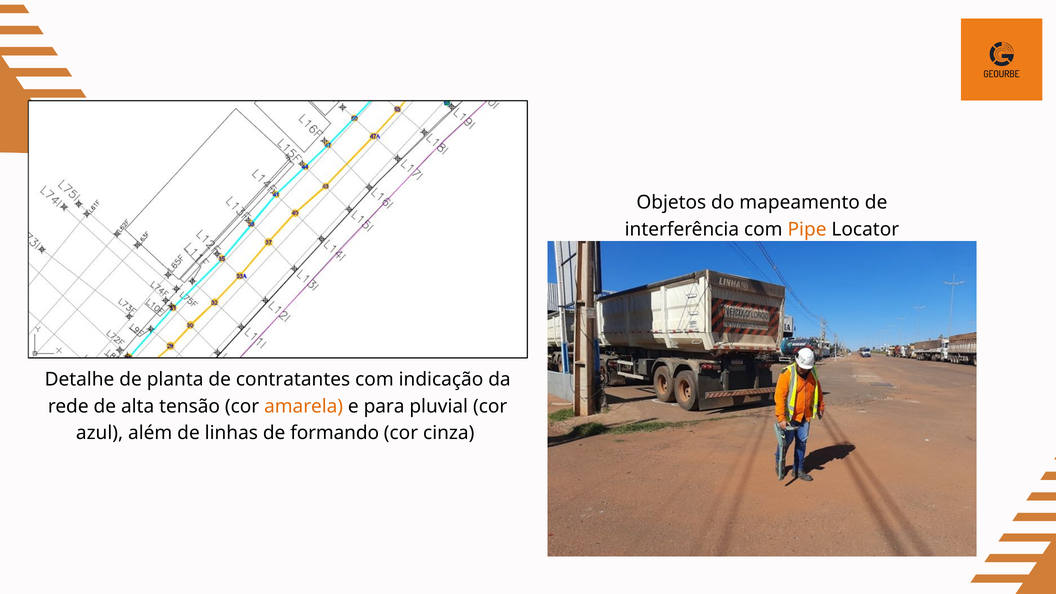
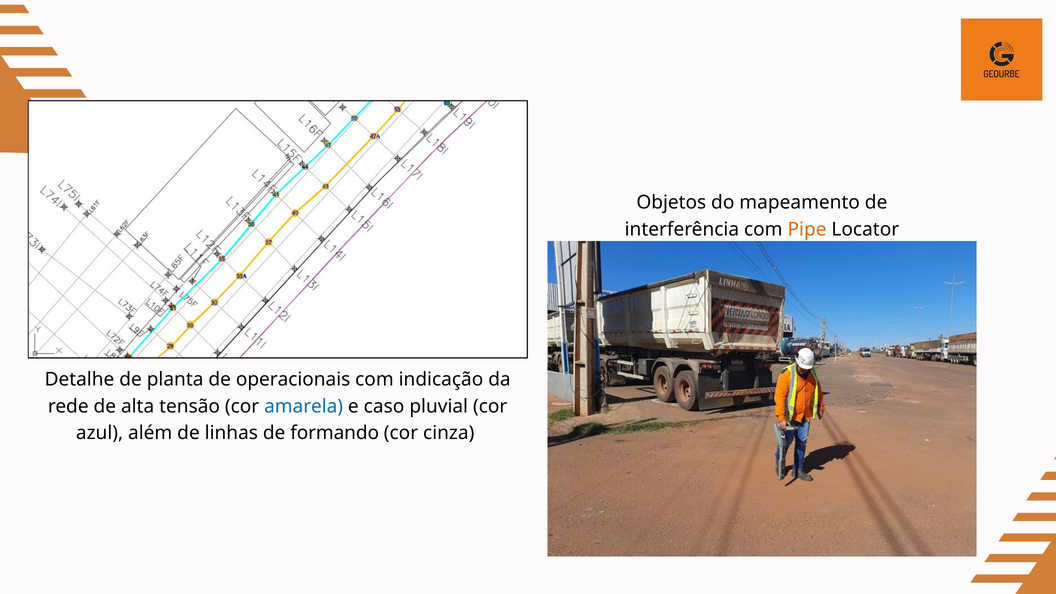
contratantes: contratantes -> operacionais (293, 380)
amarela colour: orange -> blue (304, 406)
para: para -> caso (384, 406)
